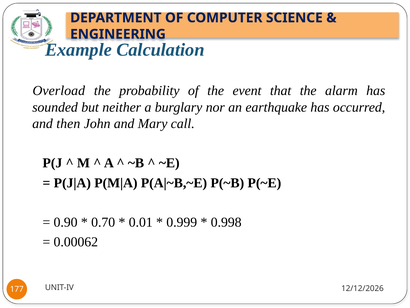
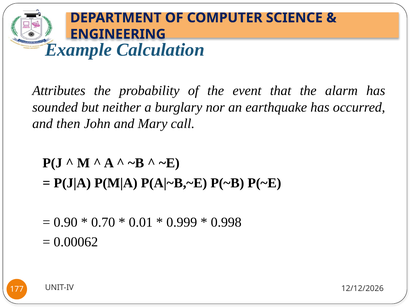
Overload: Overload -> Attributes (59, 91)
